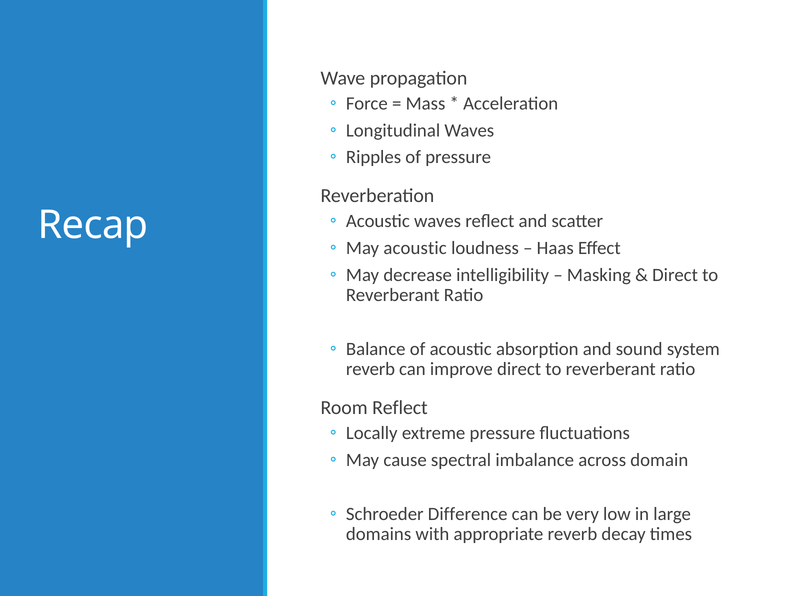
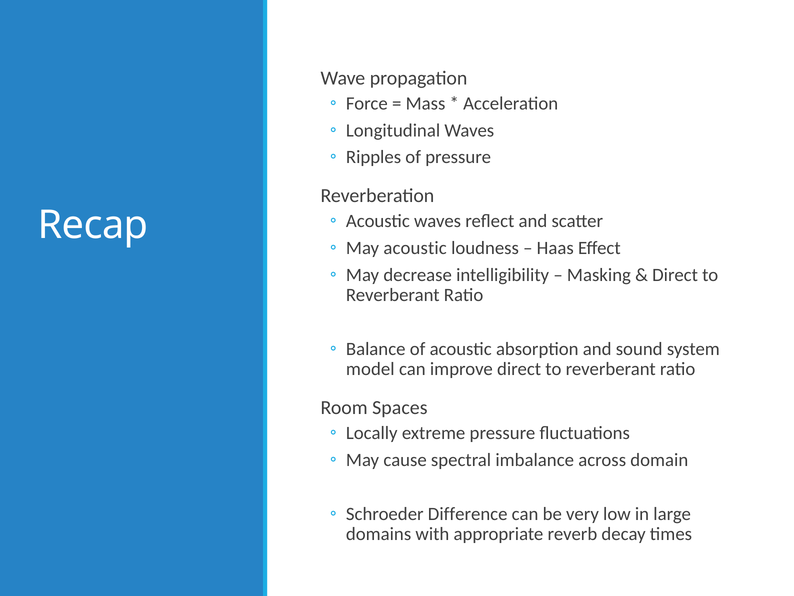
reverb: reverb -> model (370, 369)
Room Reflect: Reflect -> Spaces (400, 407)
